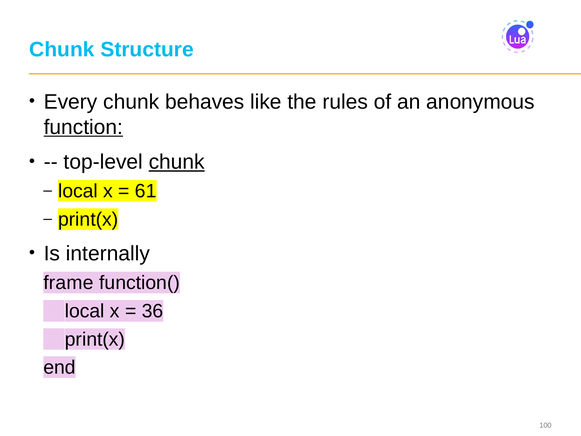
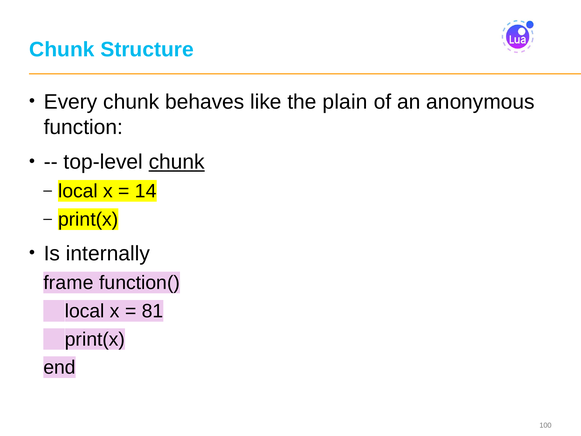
rules: rules -> plain (345, 102)
function underline: present -> none (83, 127)
61: 61 -> 14 (146, 191)
36: 36 -> 81 (153, 311)
